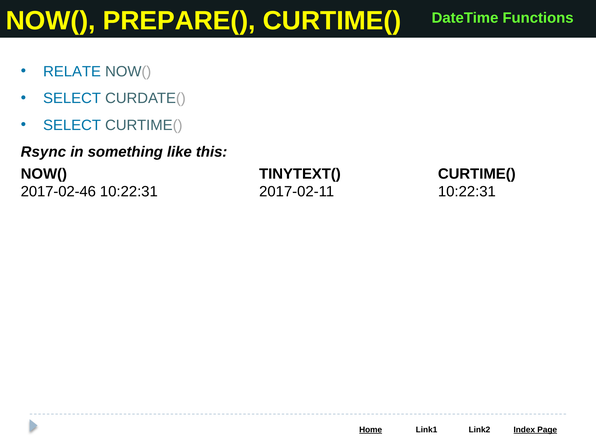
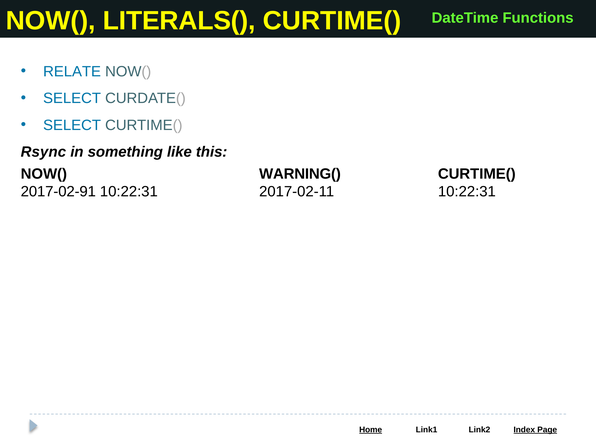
PREPARE(: PREPARE( -> LITERALS( (179, 21)
TINYTEXT(: TINYTEXT( -> WARNING( (300, 174)
2017-02-46: 2017-02-46 -> 2017-02-91 (58, 192)
